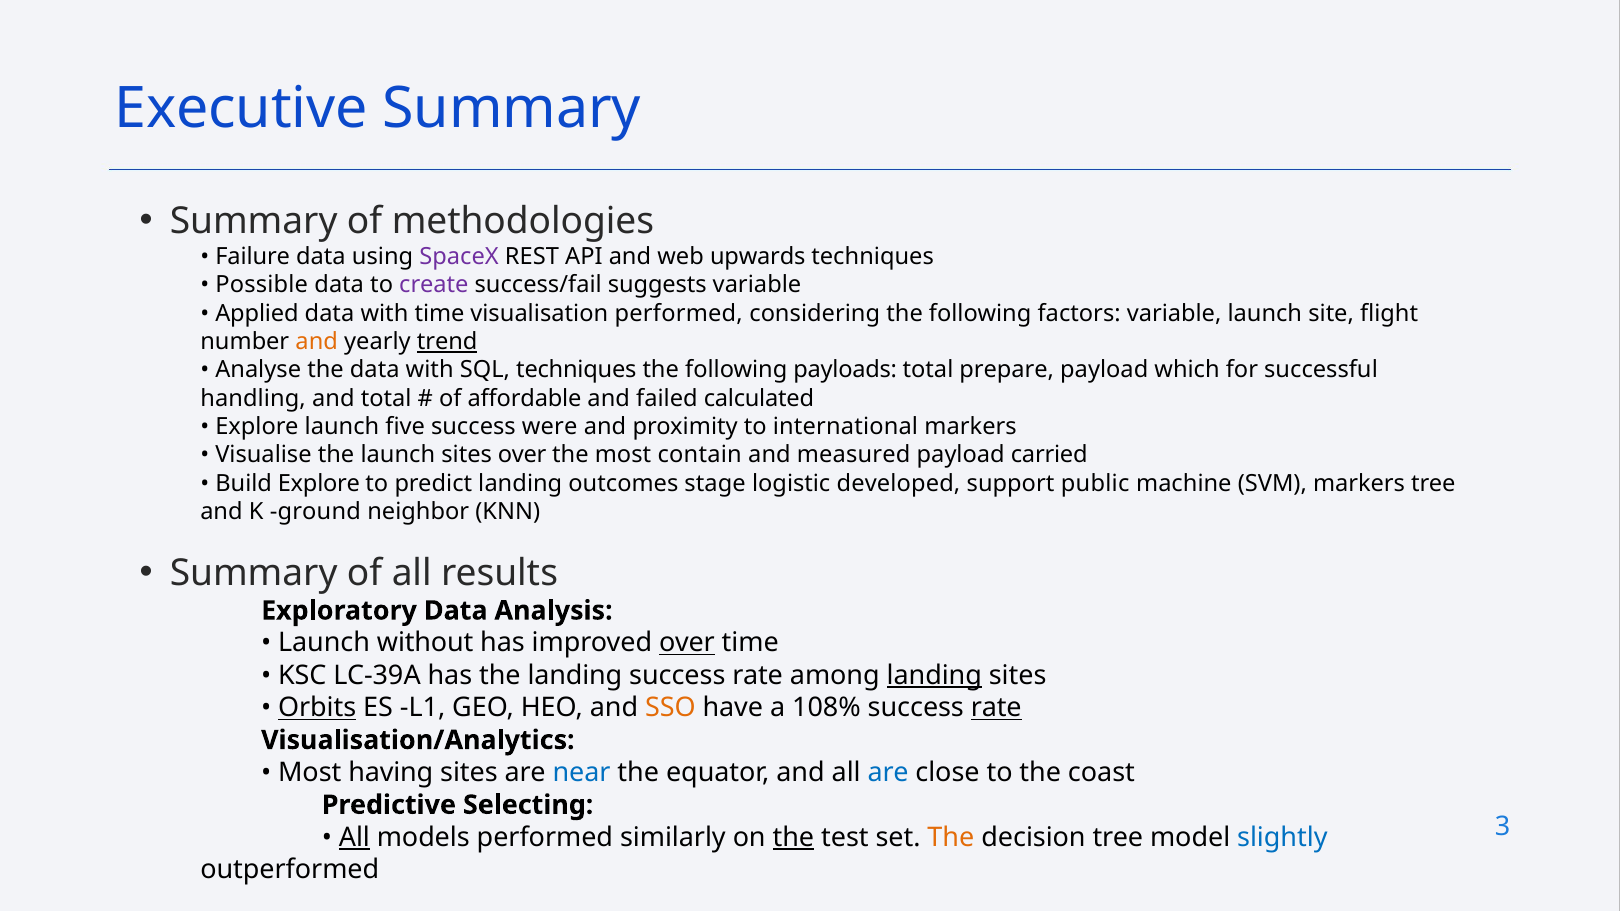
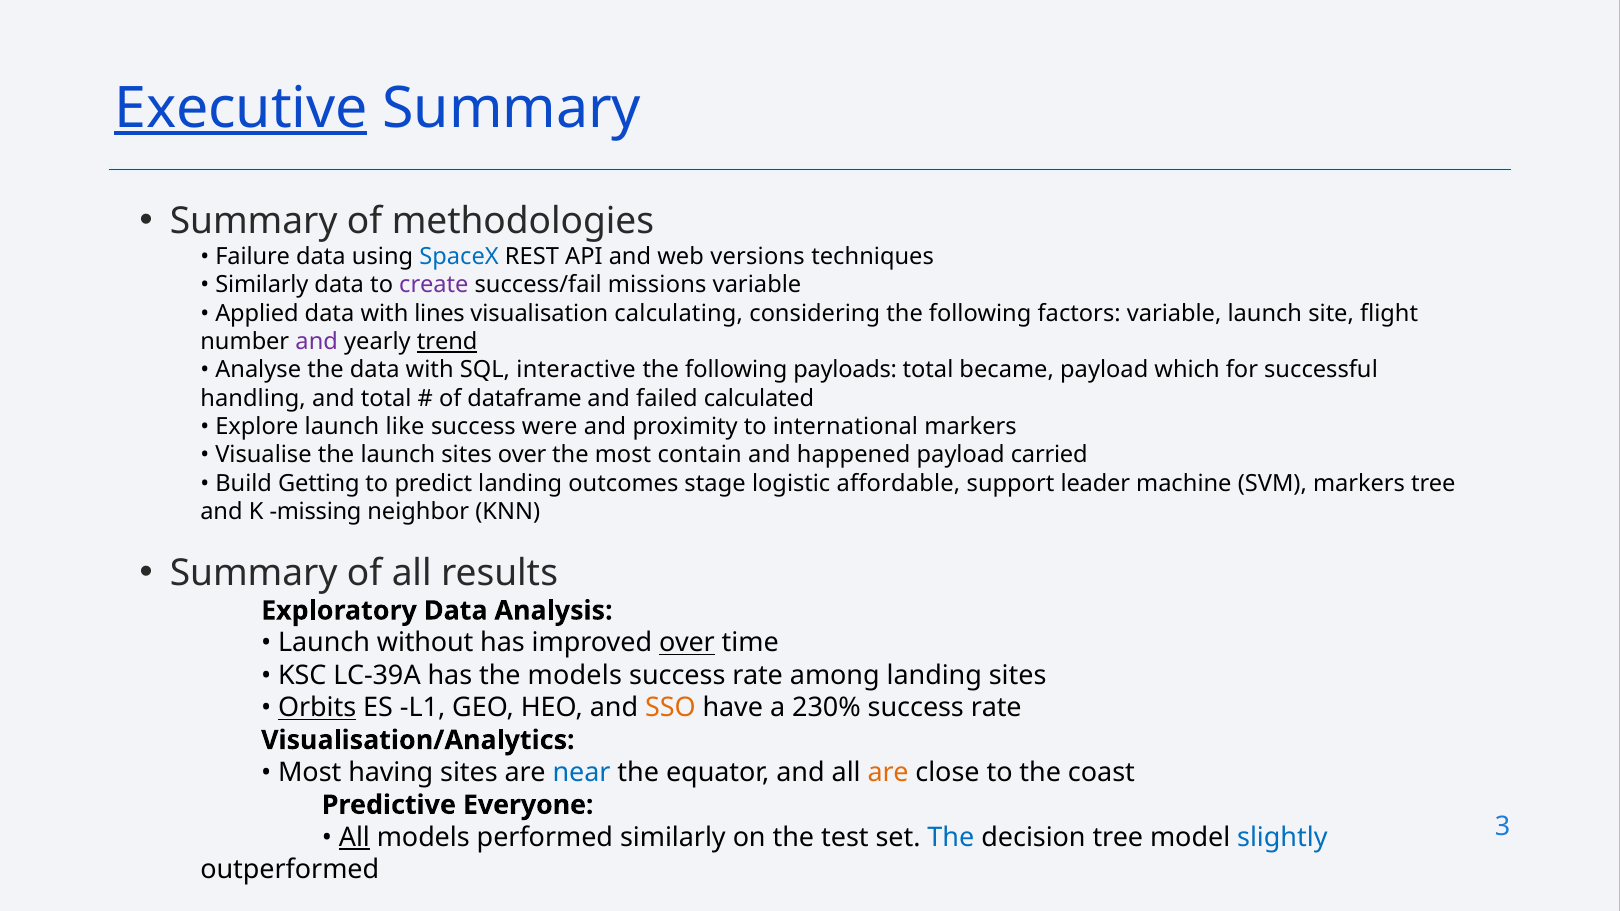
Executive underline: none -> present (241, 108)
SpaceX colour: purple -> blue (459, 257)
upwards: upwards -> versions (758, 257)
Possible: Possible -> Similarly (262, 285)
suggests: suggests -> missions (657, 285)
with time: time -> lines (440, 313)
visualisation performed: performed -> calculating (679, 313)
and colour: orange -> purple (317, 342)
SQL techniques: techniques -> interactive (576, 370)
prepare: prepare -> became (1007, 370)
affordable: affordable -> dataframe (525, 399)
five: five -> like (405, 427)
measured: measured -> happened (854, 455)
Build Explore: Explore -> Getting (319, 484)
developed: developed -> affordable (898, 484)
public: public -> leader (1095, 484)
ground: ground -> missing (316, 512)
the landing: landing -> models (575, 676)
landing underline: present -> none (934, 676)
108%: 108% -> 230% (826, 708)
rate underline: present -> none (996, 708)
are colour: blue -> orange (888, 773)
Selecting: Selecting -> Everyone (528, 805)
the underline: present -> none (793, 837)
The colour: orange -> blue (951, 837)
